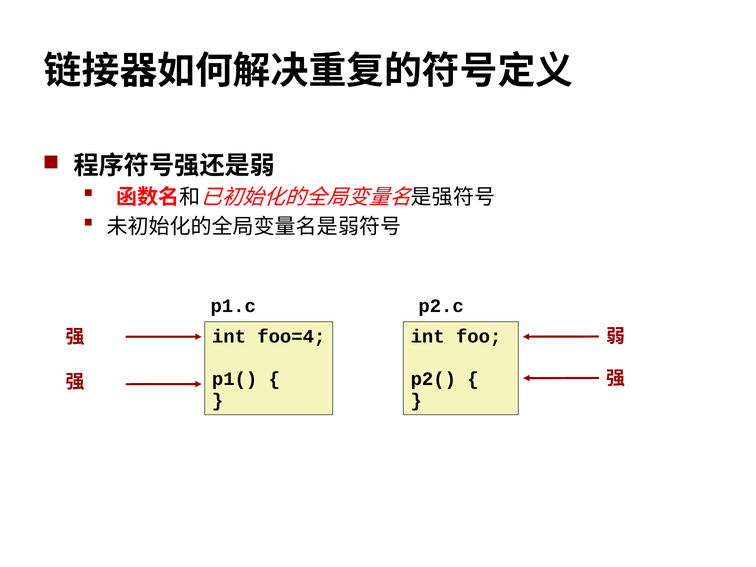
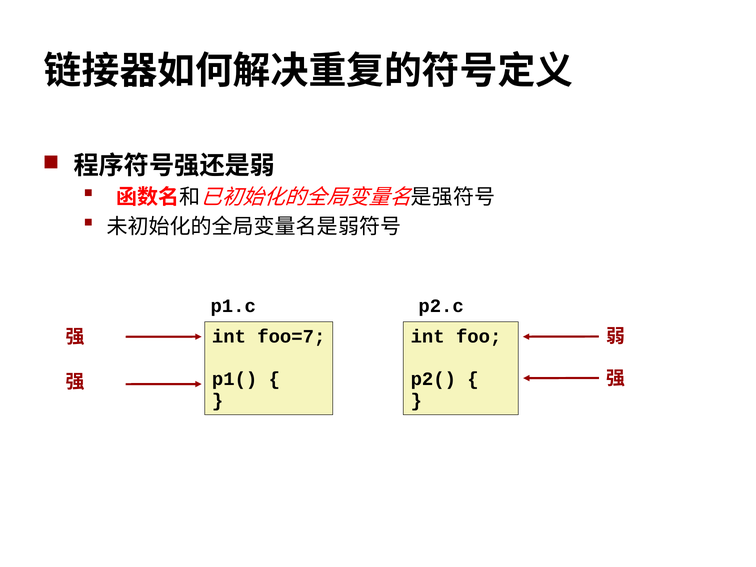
foo=4: foo=4 -> foo=7 (291, 337)
